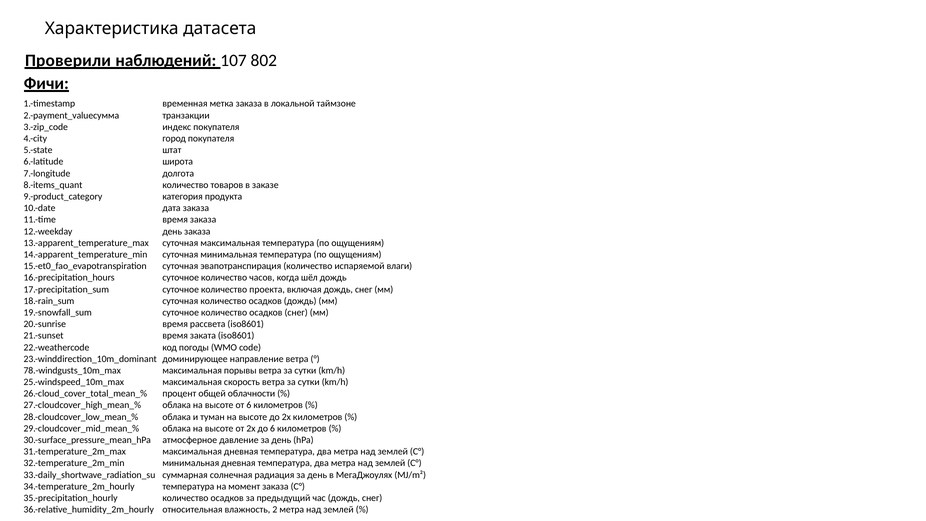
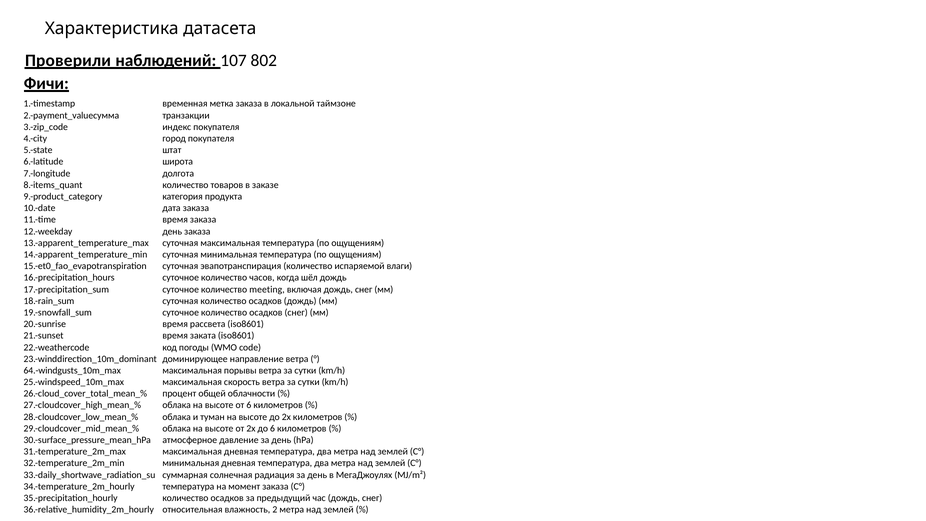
проекта: проекта -> meeting (267, 289)
78.-windgusts_10m_max: 78.-windgusts_10m_max -> 64.-windgusts_10m_max (72, 370)
